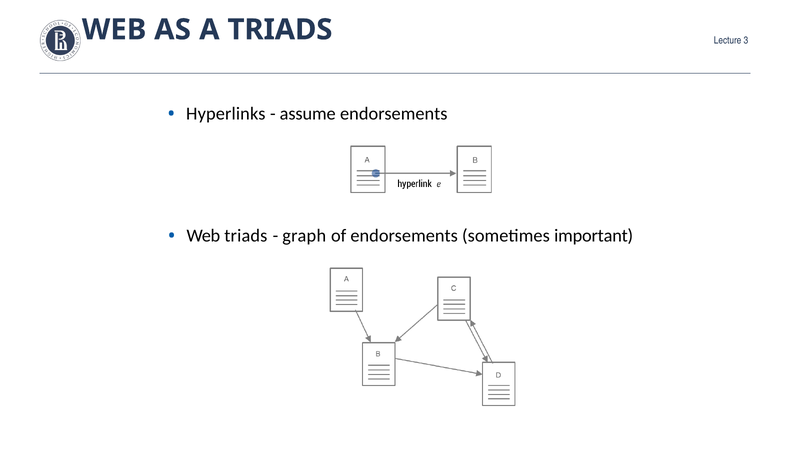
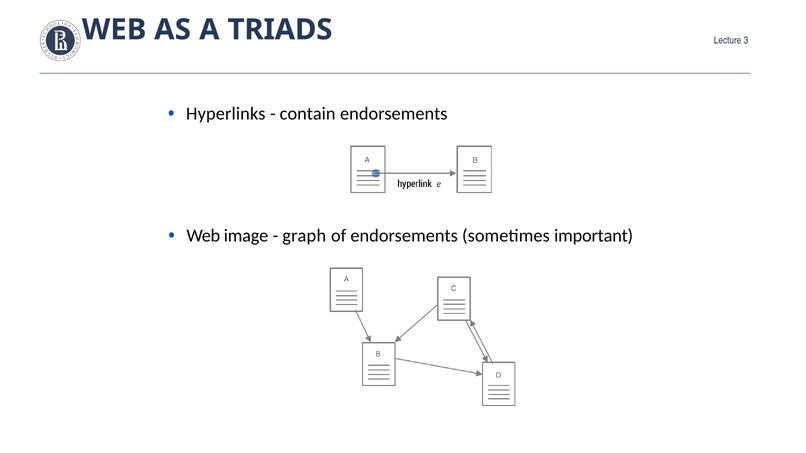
assume: assume -> contain (308, 114)
Web triads: triads -> image (246, 236)
